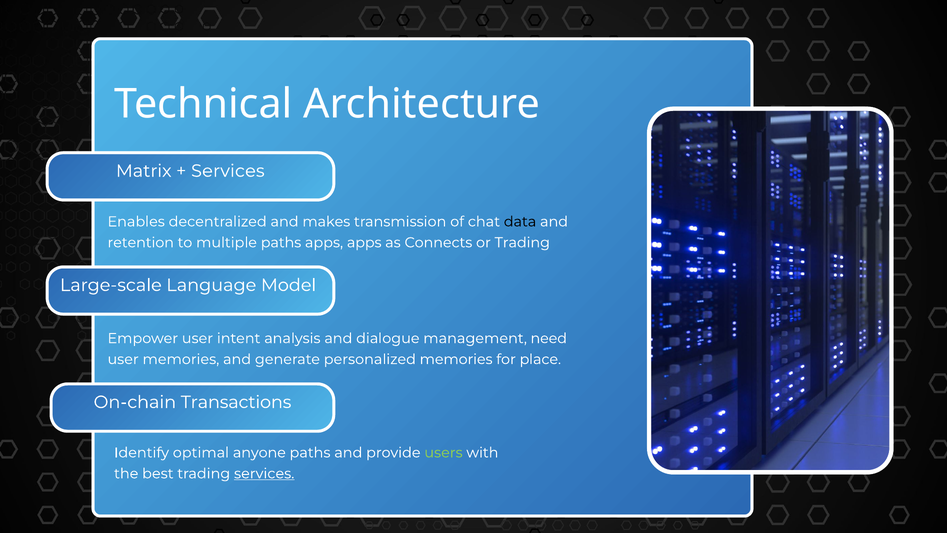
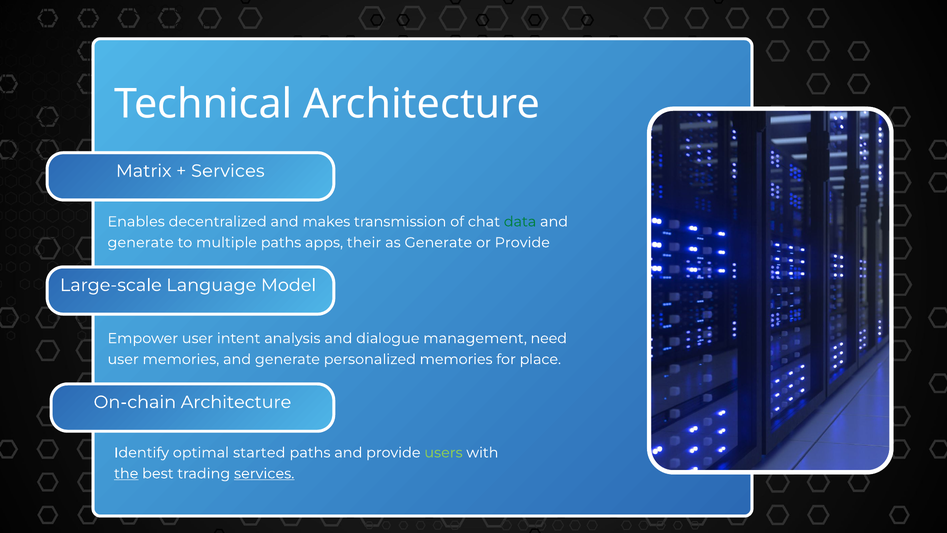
data colour: black -> green (520, 221)
retention: retention -> generate (141, 242)
apps apps: apps -> their (364, 242)
as Connects: Connects -> Generate (438, 242)
or Trading: Trading -> Provide (522, 242)
On-chain Transactions: Transactions -> Architecture (236, 402)
anyone: anyone -> started (259, 452)
the underline: none -> present (126, 473)
